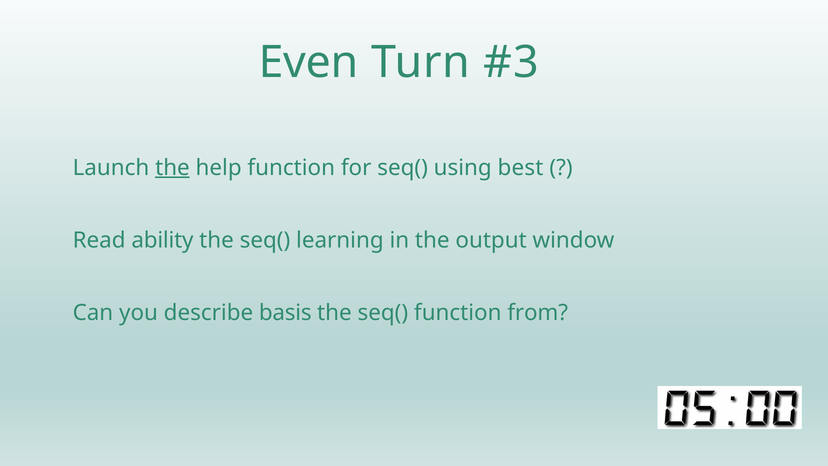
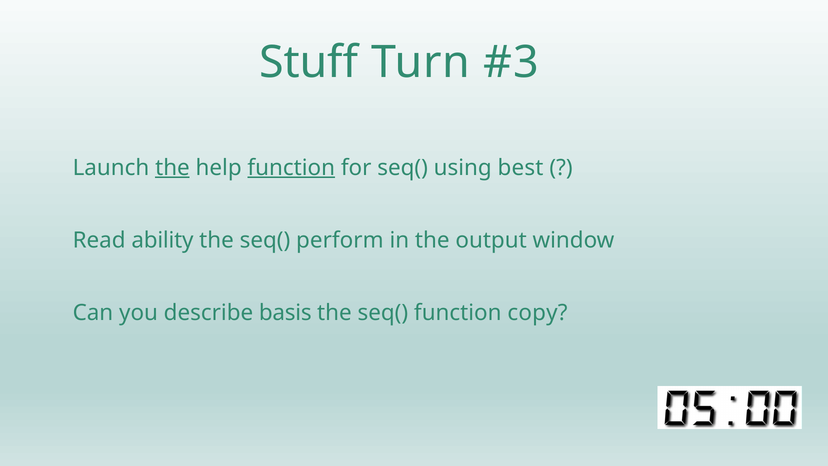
Even: Even -> Stuff (308, 62)
function underline: none -> present (291, 168)
learning: learning -> perform (340, 240)
from: from -> copy (537, 313)
